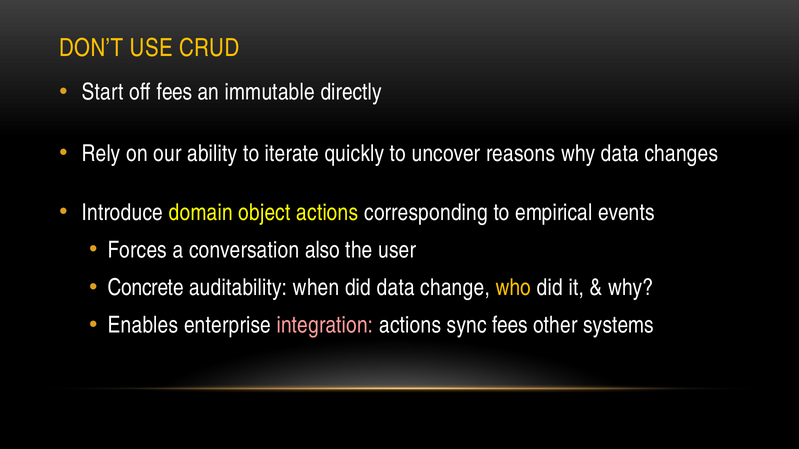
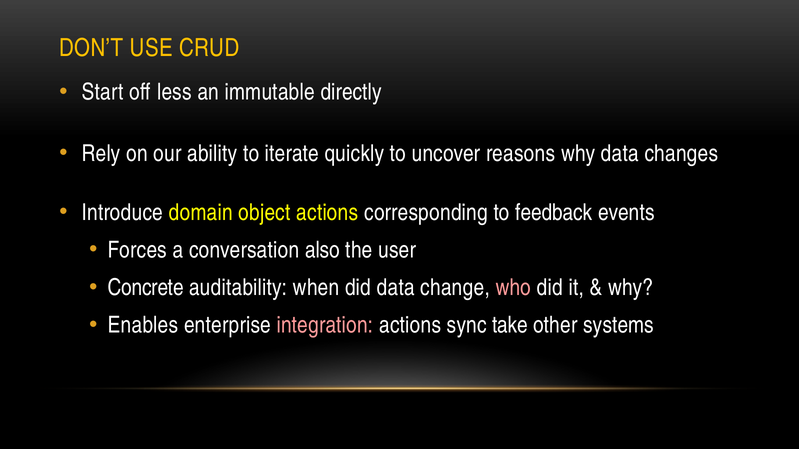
off fees: fees -> less (174, 92)
empirical: empirical -> feedback (554, 213)
who colour: yellow -> pink (513, 288)
sync fees: fees -> take (510, 326)
